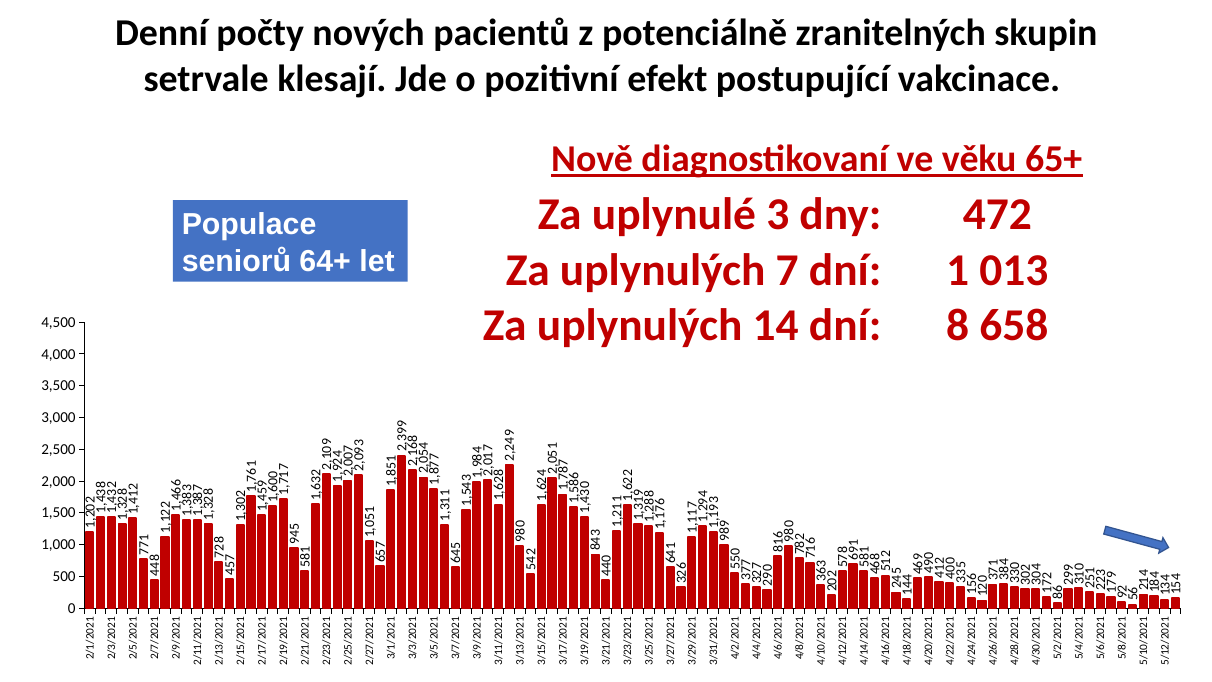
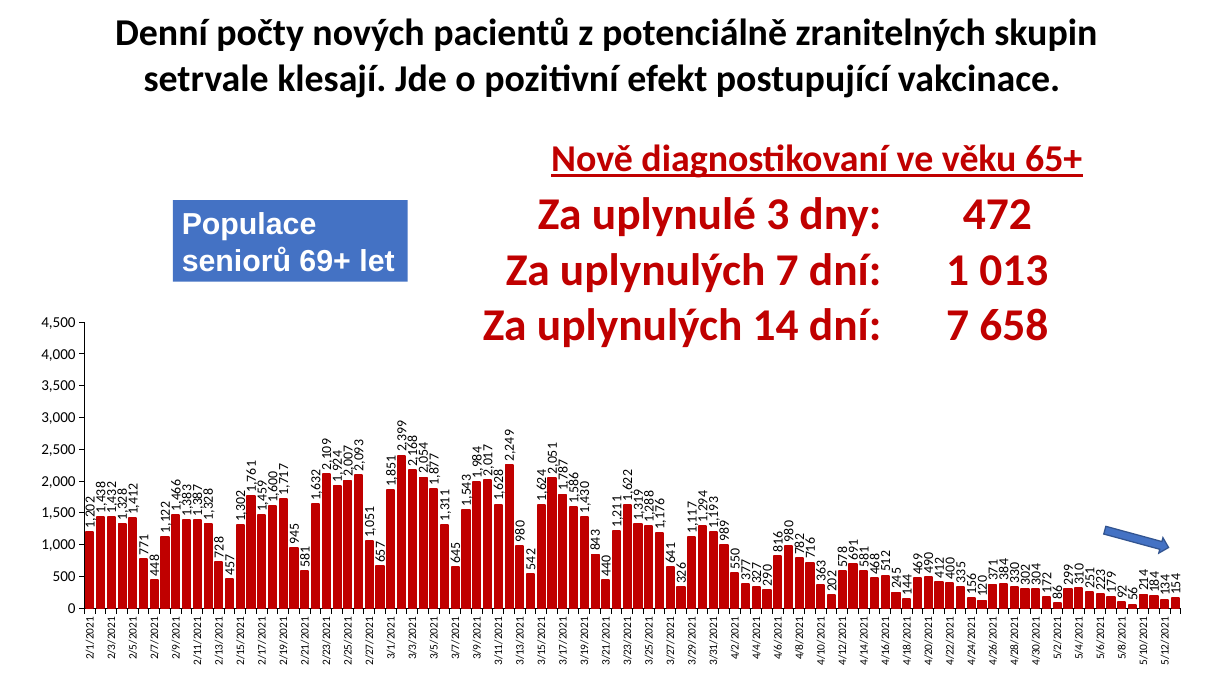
64+: 64+ -> 69+ (325, 261)
dní 8: 8 -> 7 (958, 325)
